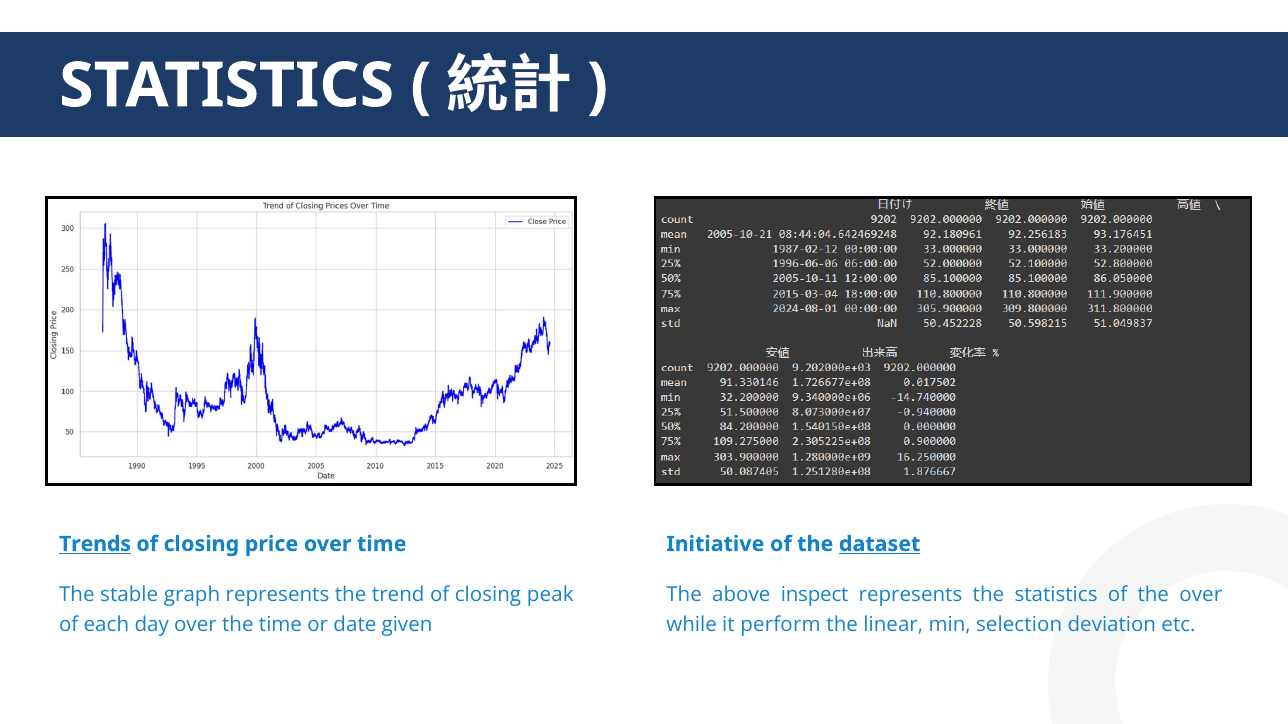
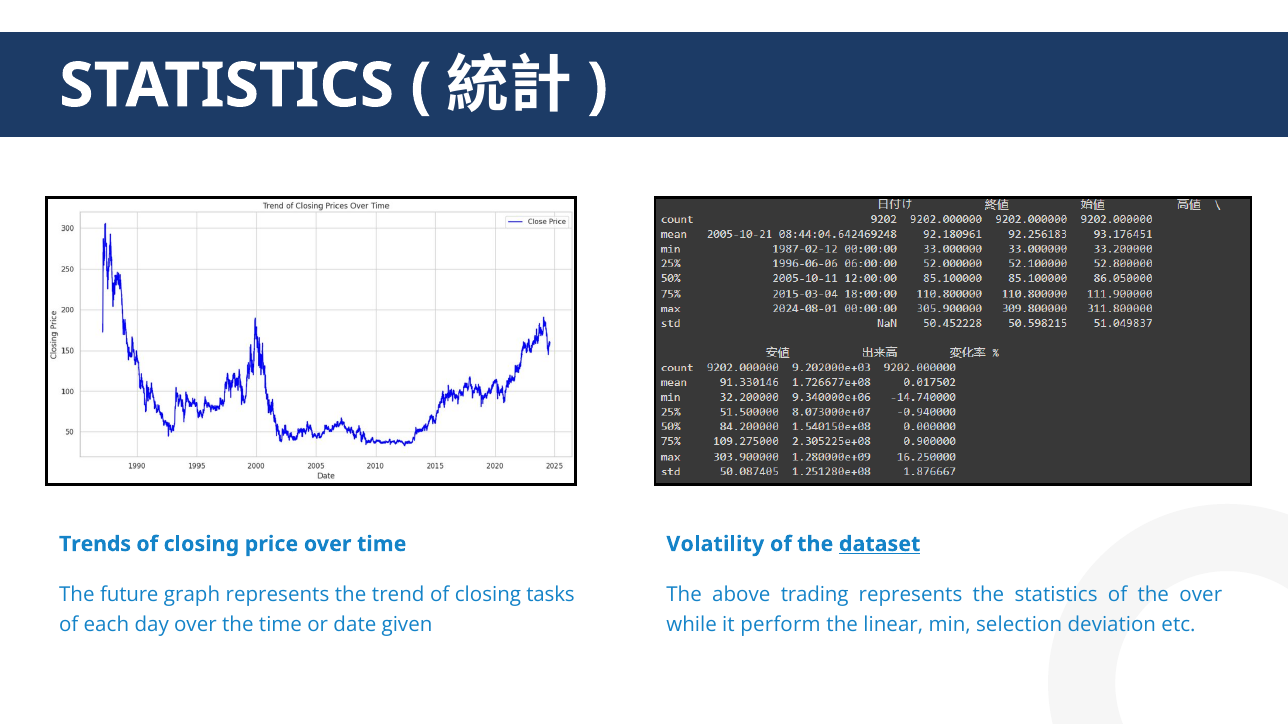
Trends underline: present -> none (95, 544)
Initiative: Initiative -> Volatility (715, 544)
stable: stable -> future (129, 595)
peak: peak -> tasks (551, 595)
inspect: inspect -> trading (815, 595)
